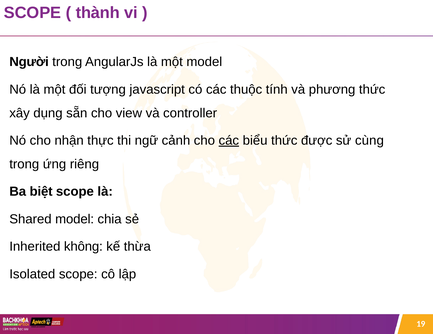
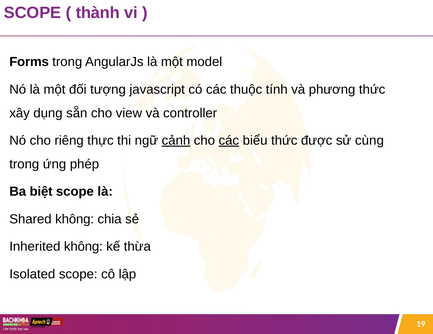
Người: Người -> Forms (29, 62)
nhận: nhận -> riêng (69, 141)
cảnh underline: none -> present (176, 141)
riêng: riêng -> phép (84, 164)
Shared model: model -> không (75, 220)
